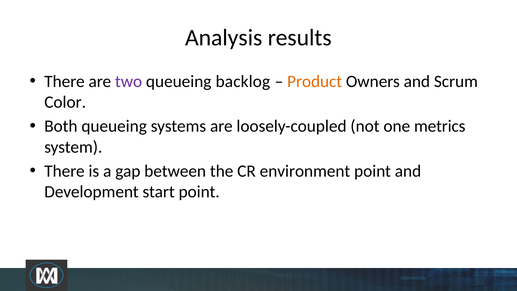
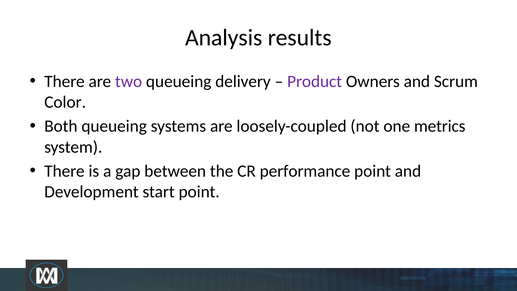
backlog: backlog -> delivery (243, 81)
Product colour: orange -> purple (315, 81)
environment: environment -> performance (305, 171)
